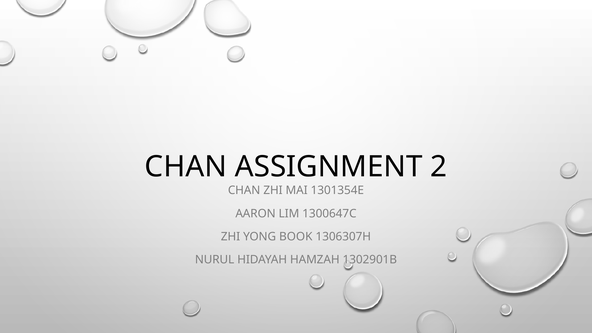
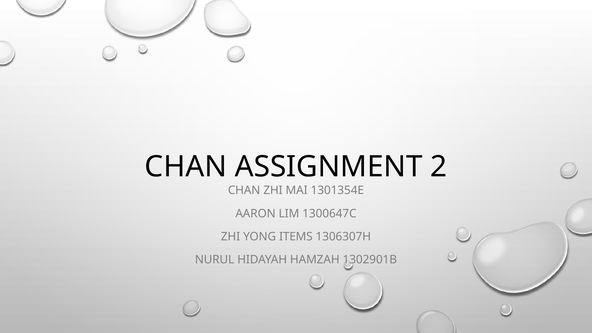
BOOK: BOOK -> ITEMS (296, 237)
